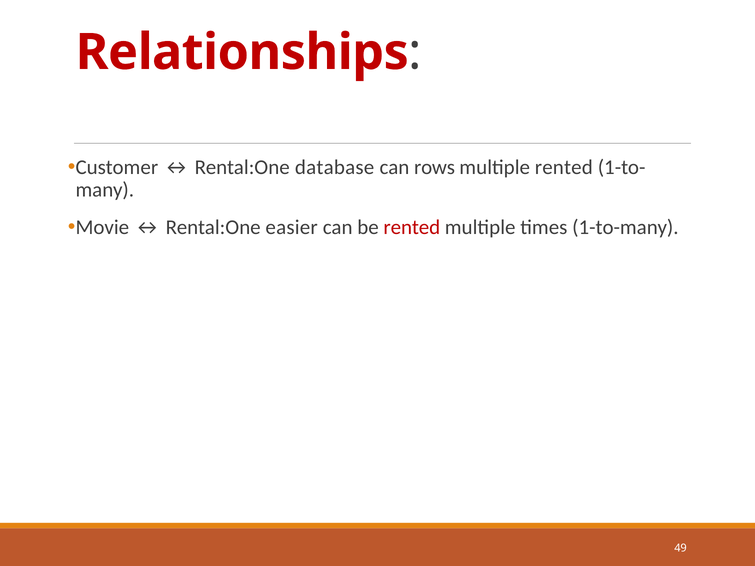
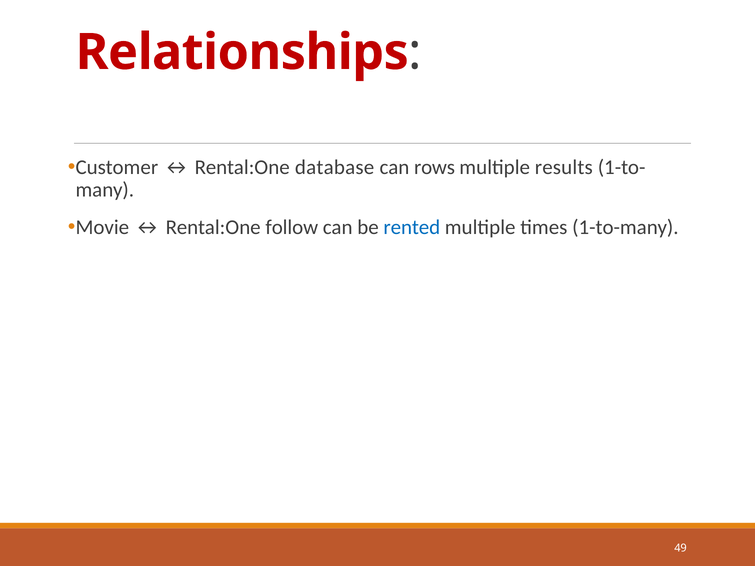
multiple rented: rented -> results (564, 167)
easier: easier -> follow (292, 227)
rented colour: red -> blue (412, 227)
